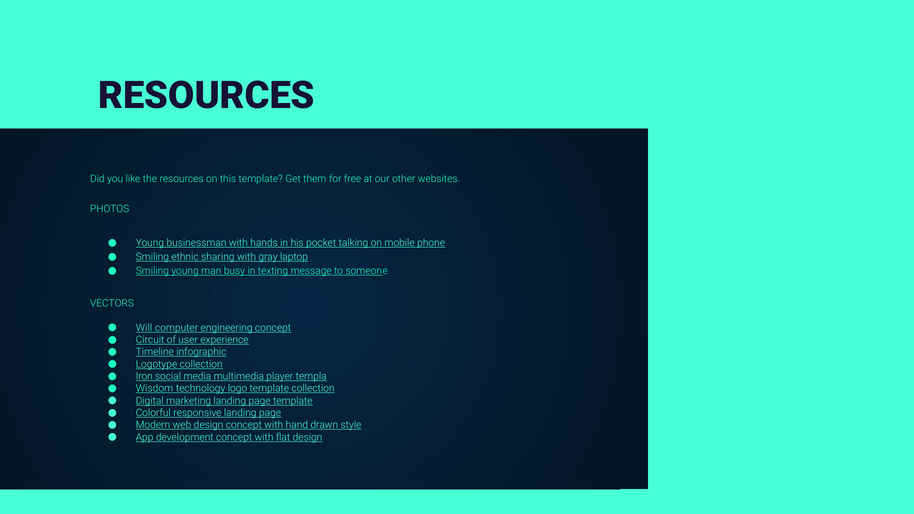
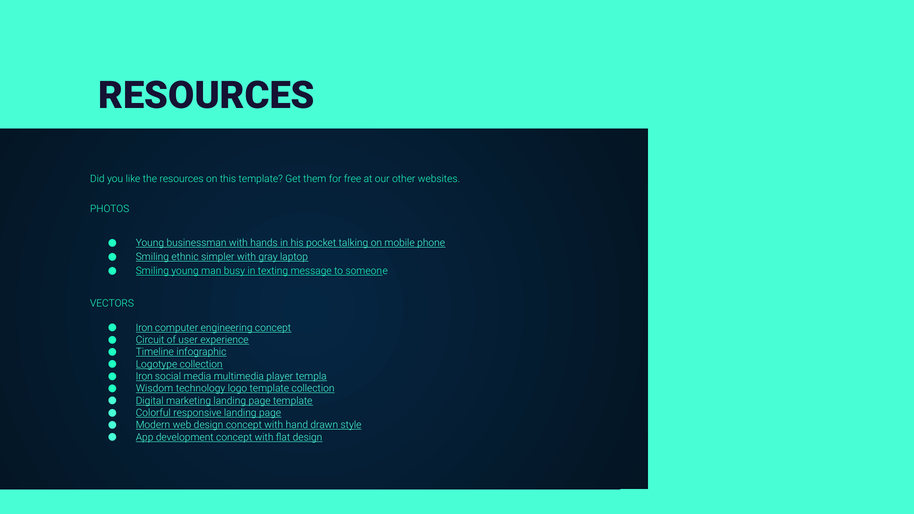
sharing: sharing -> simpler (218, 257)
Will: Will -> Iron (144, 328)
